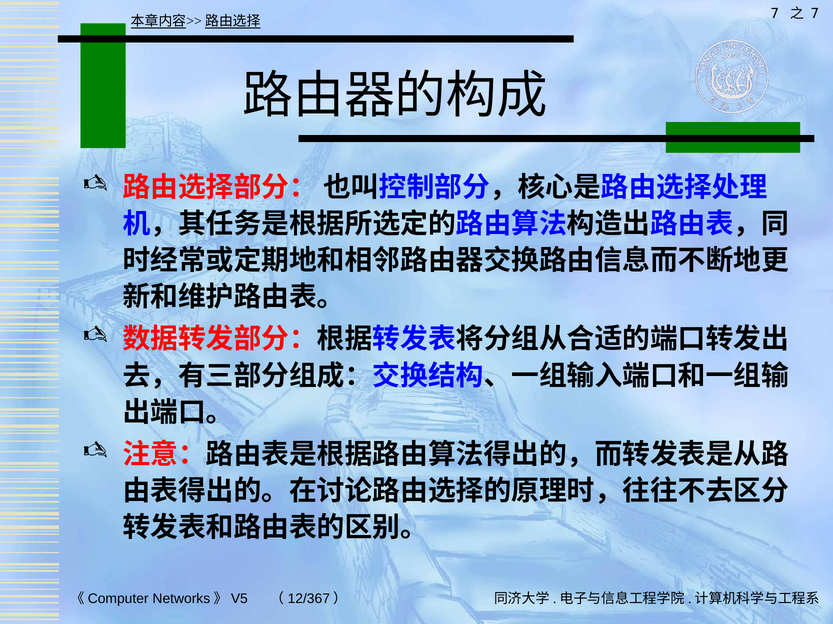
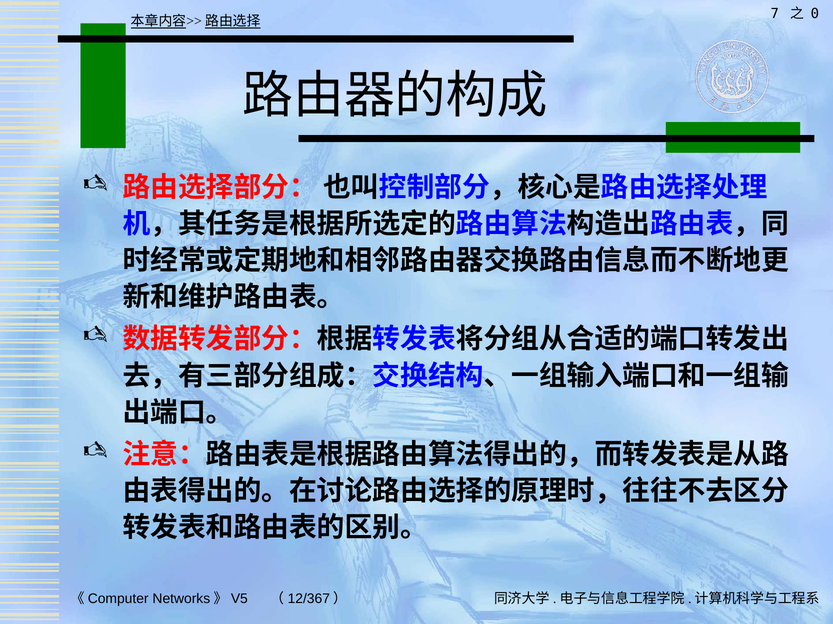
7: 7 -> 0 (815, 14)
